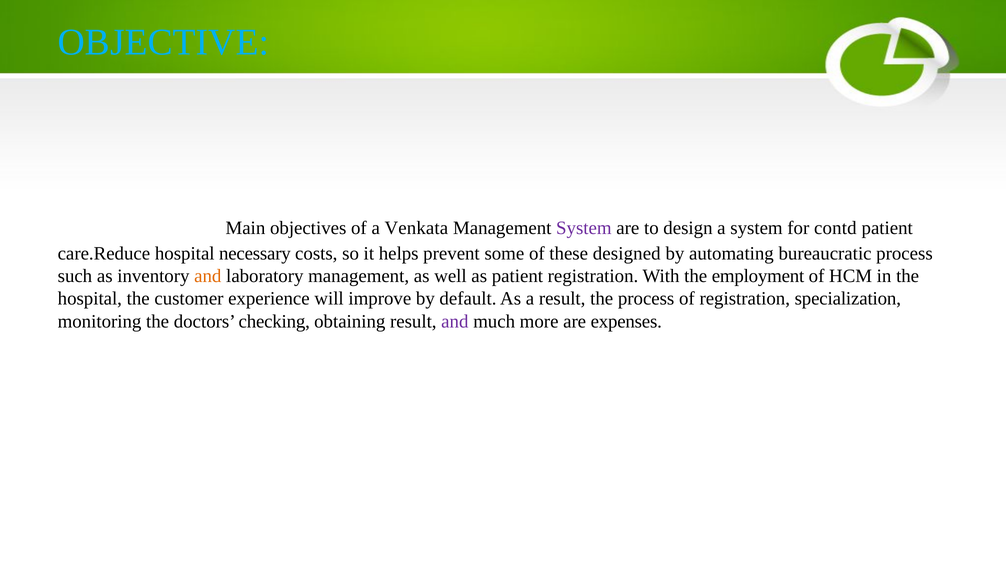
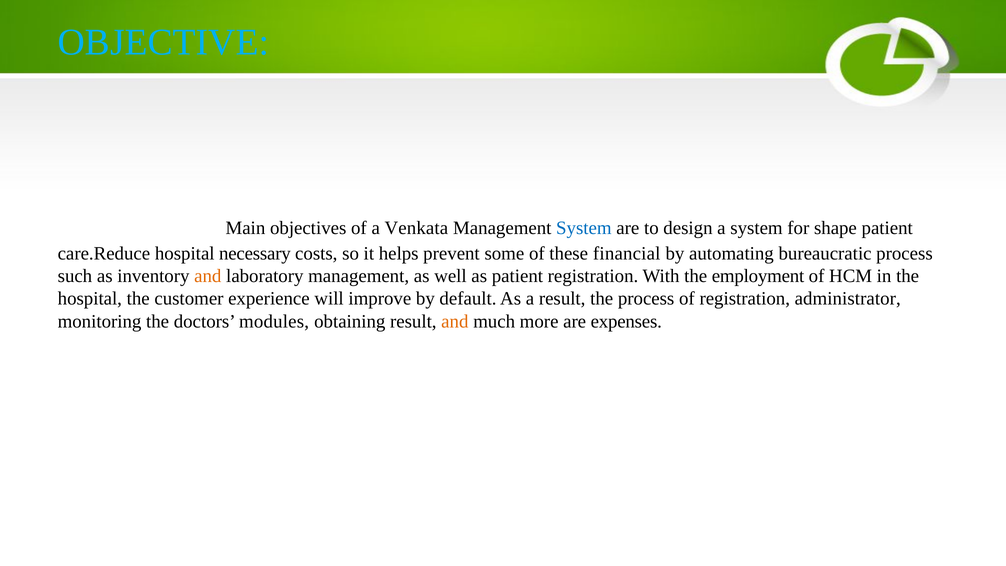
System colour: purple -> blue (584, 228)
contd: contd -> shape (835, 228)
designed: designed -> financial (627, 253)
specialization: specialization -> administrator (848, 299)
checking: checking -> modules (274, 321)
and colour: purple -> orange (455, 321)
